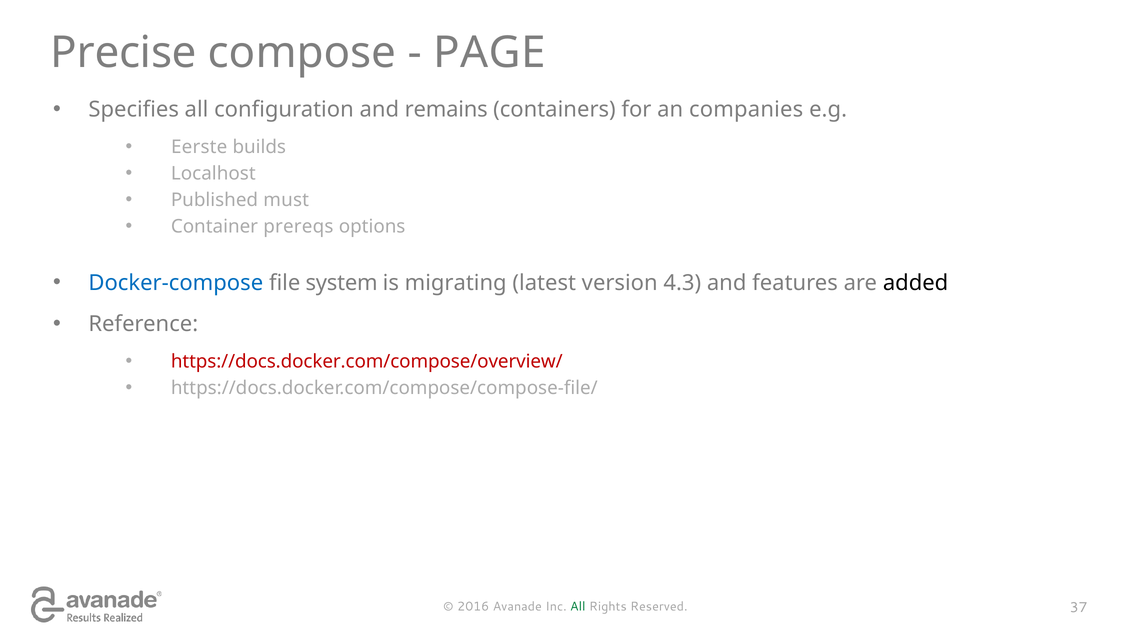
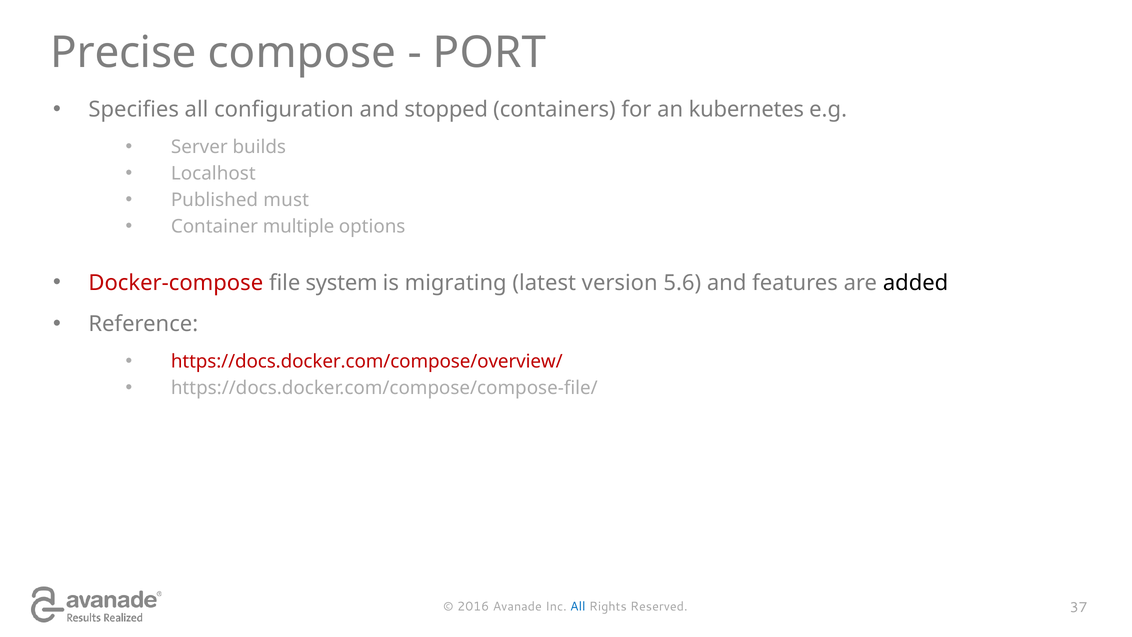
PAGE: PAGE -> PORT (490, 53)
remains: remains -> stopped (446, 109)
companies: companies -> kubernetes (746, 109)
Eerste: Eerste -> Server (199, 147)
prereqs: prereqs -> multiple (299, 226)
Docker-compose colour: blue -> red (176, 283)
4.3: 4.3 -> 5.6 (682, 283)
All colour: green -> blue (578, 606)
